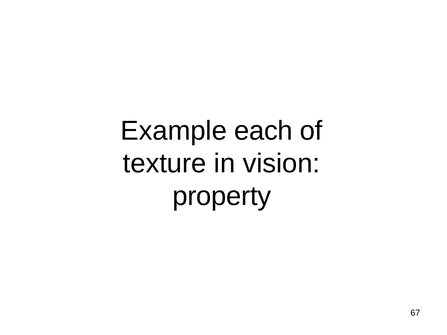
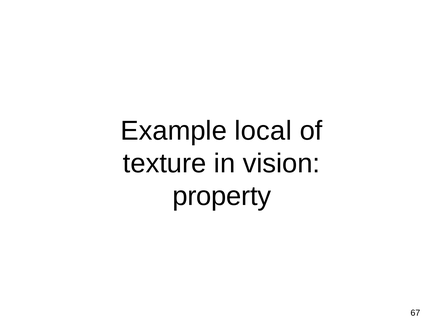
each: each -> local (263, 131)
